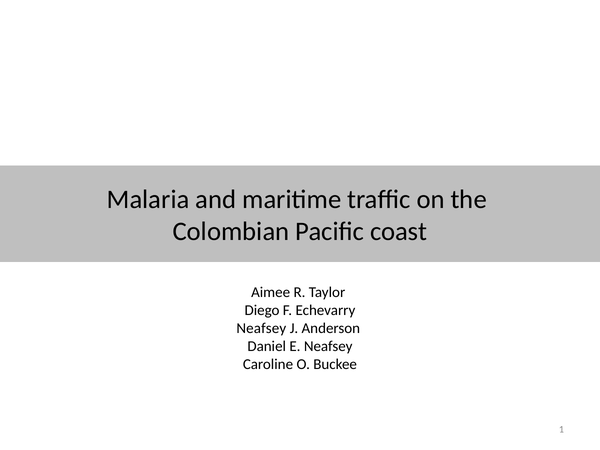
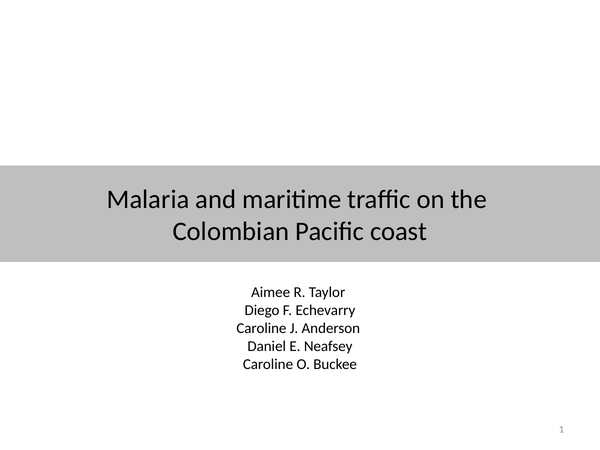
Neafsey: Neafsey -> Caroline (261, 328)
